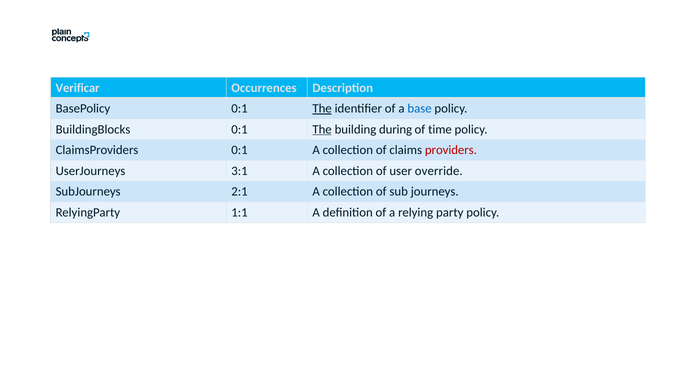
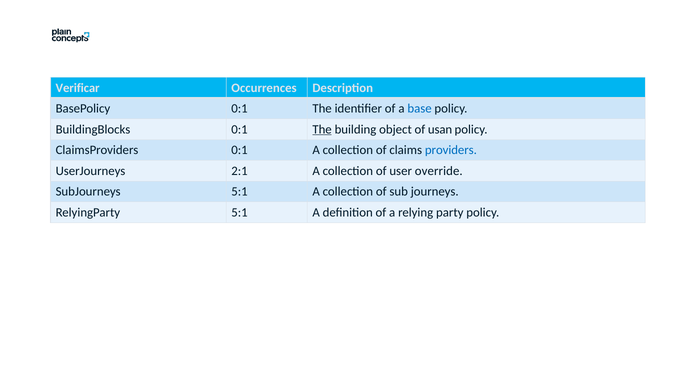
The underline: present -> none (322, 109)
during: during -> object (396, 129)
time: time -> usan (440, 129)
providers colour: red -> blue (451, 150)
3:1: 3:1 -> 2:1 (240, 171)
SubJourneys 2:1: 2:1 -> 5:1 (240, 192)
RelyingParty 1:1: 1:1 -> 5:1 (240, 212)
